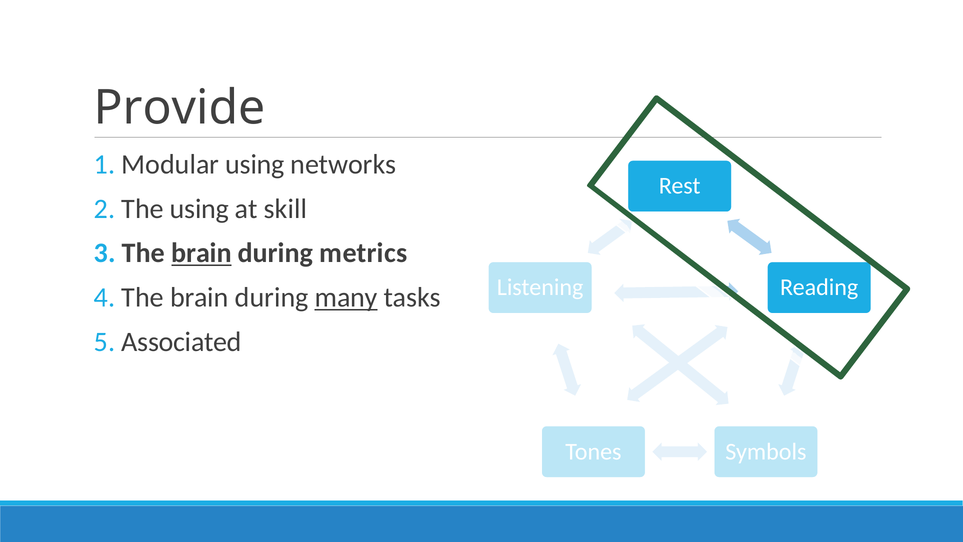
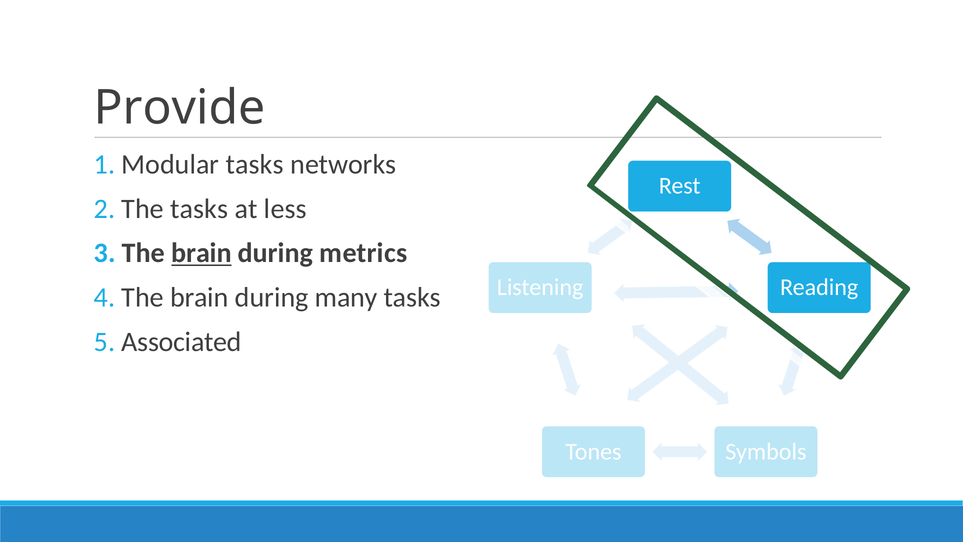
Modular using: using -> tasks (255, 164)
The using: using -> tasks (199, 209)
skill: skill -> less (285, 209)
many underline: present -> none (346, 297)
